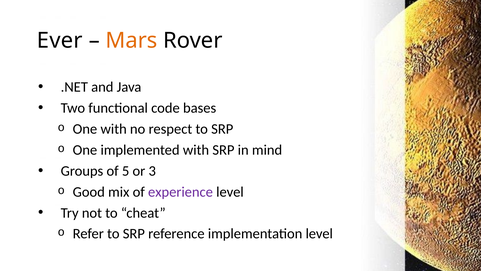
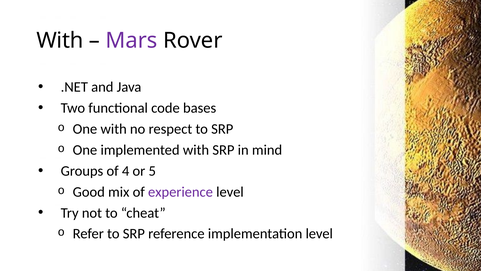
Ever: Ever -> With (60, 40)
Mars colour: orange -> purple (131, 40)
5: 5 -> 4 (126, 171)
3: 3 -> 5 (152, 171)
